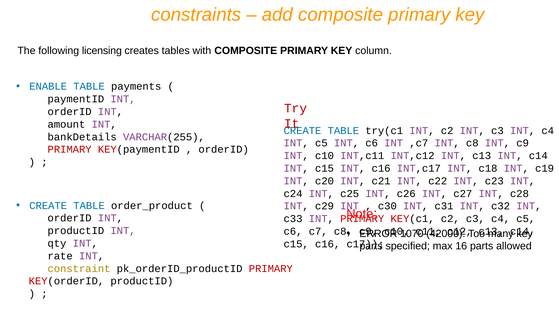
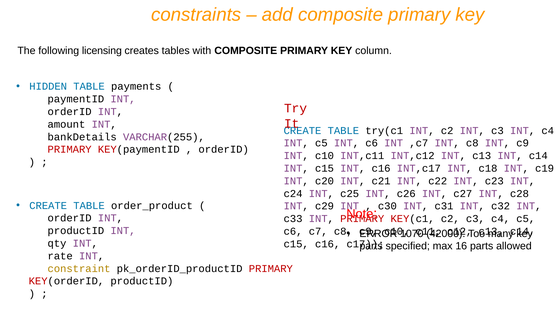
ENABLE: ENABLE -> HIDDEN (48, 86)
